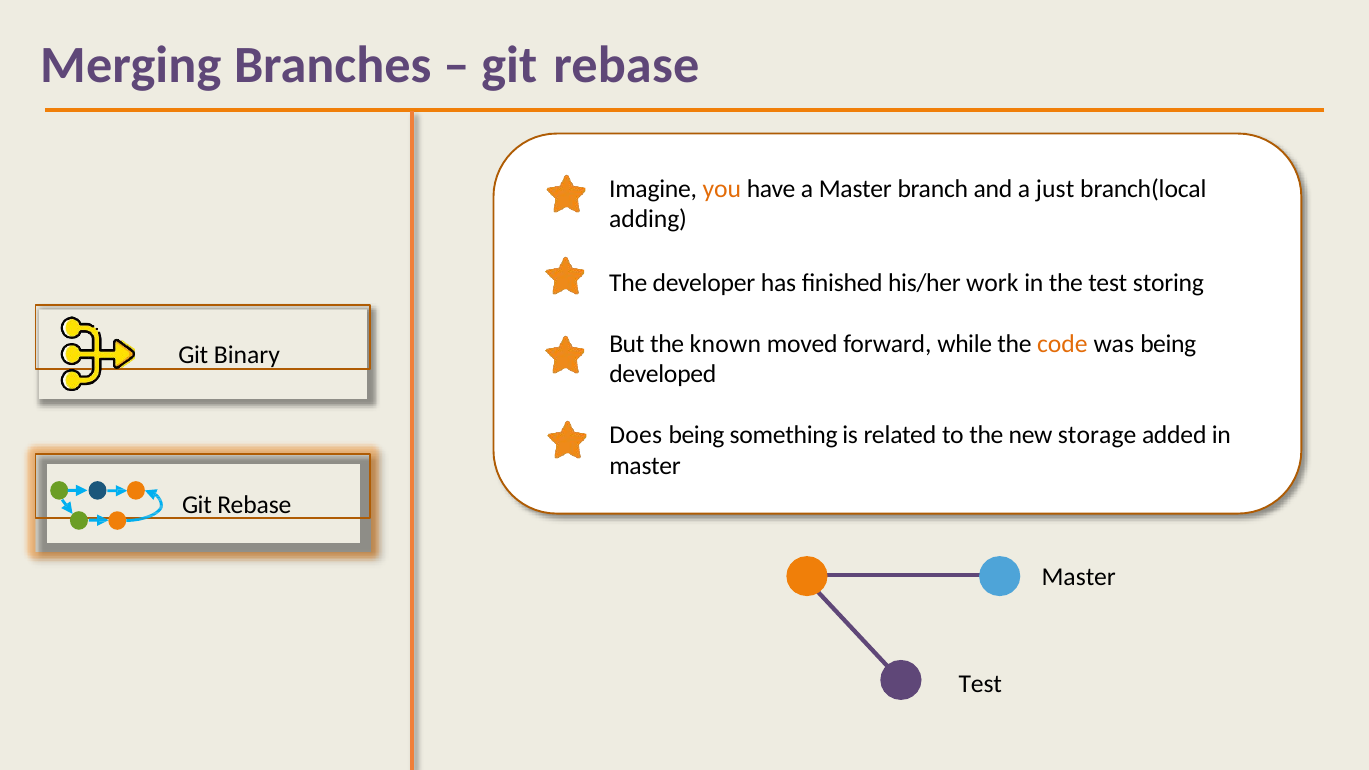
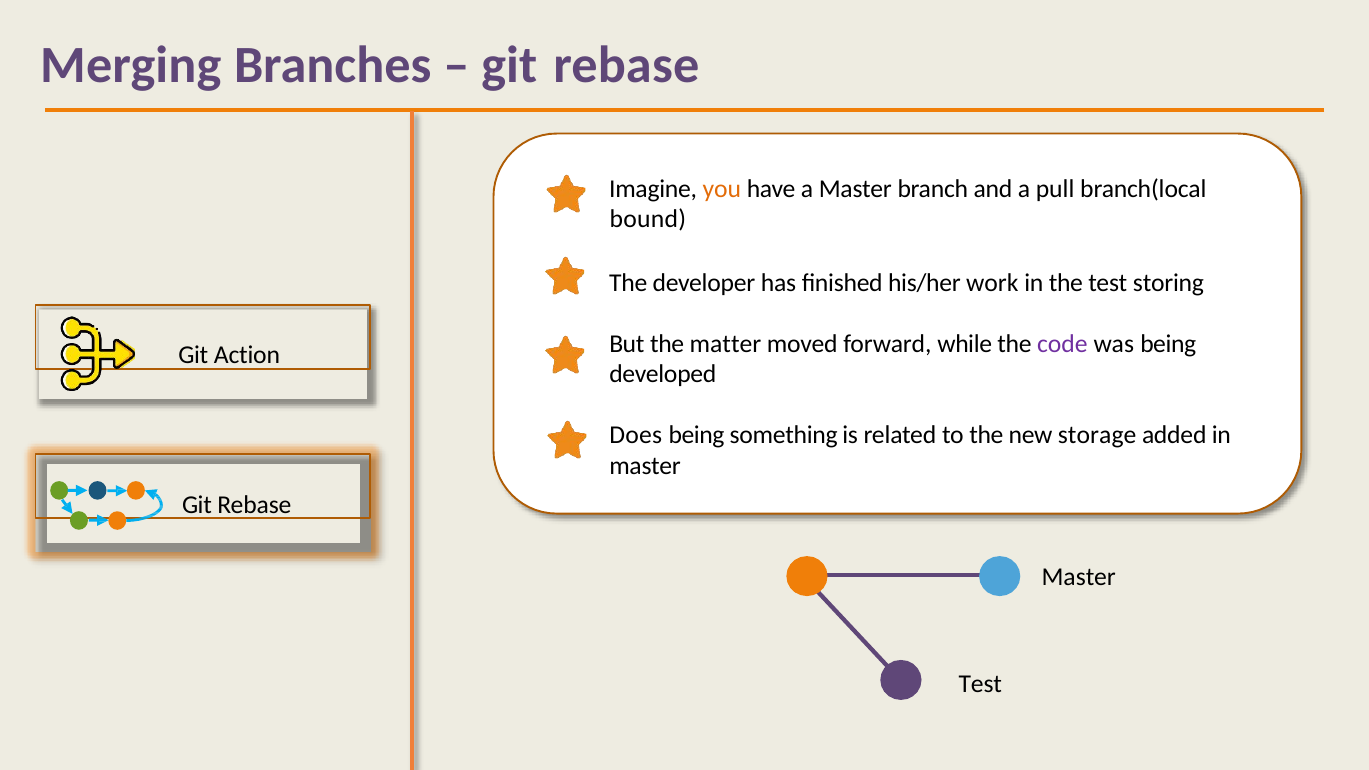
just: just -> pull (1055, 189)
adding: adding -> bound (648, 219)
known: known -> matter (725, 344)
code colour: orange -> purple (1062, 344)
Binary: Binary -> Action (247, 355)
